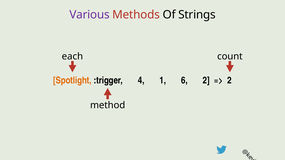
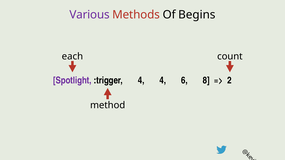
Strings: Strings -> Begins (197, 15)
Spotlight colour: orange -> purple (72, 81)
4 1: 1 -> 4 (163, 81)
6 2: 2 -> 8 (206, 81)
